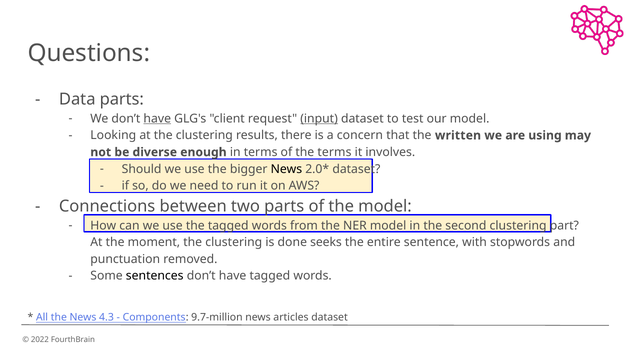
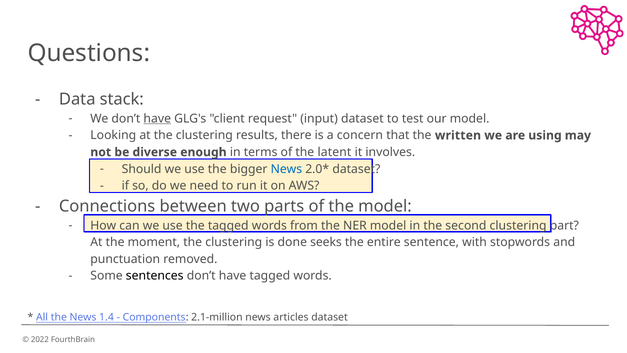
Data parts: parts -> stack (122, 99)
input underline: present -> none (319, 118)
the terms: terms -> latent (334, 152)
News colour: black -> blue (286, 169)
4.3: 4.3 -> 1.4 (106, 317)
9.7-million: 9.7-million -> 2.1-million (217, 317)
